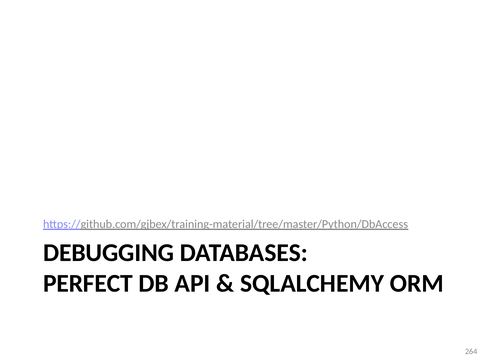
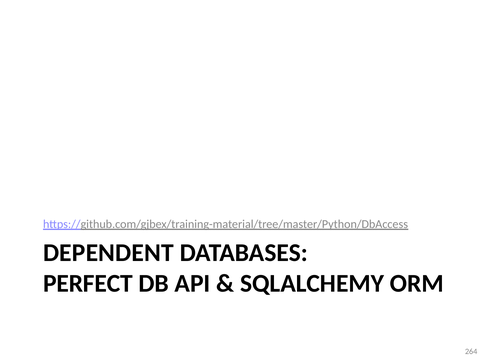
DEBUGGING: DEBUGGING -> DEPENDENT (108, 253)
